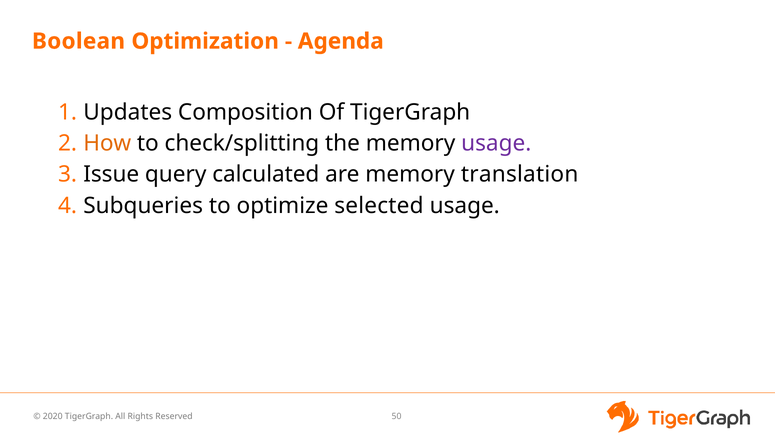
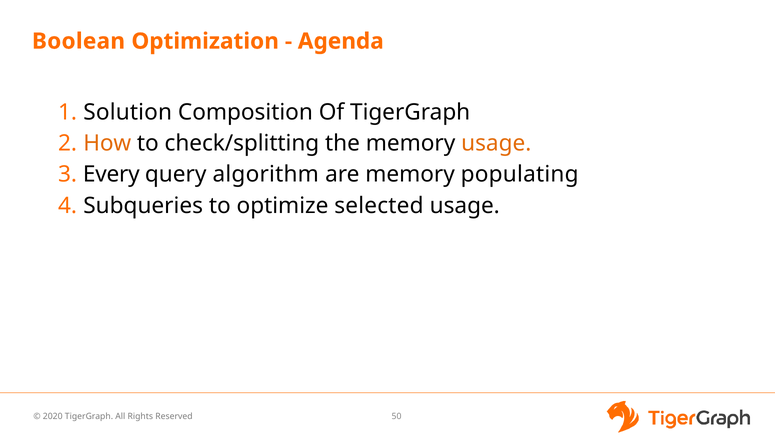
Updates: Updates -> Solution (128, 112)
usage colour: purple -> orange (496, 143)
Issue: Issue -> Every (111, 175)
calculated: calculated -> algorithm (266, 175)
translation: translation -> populating (520, 175)
